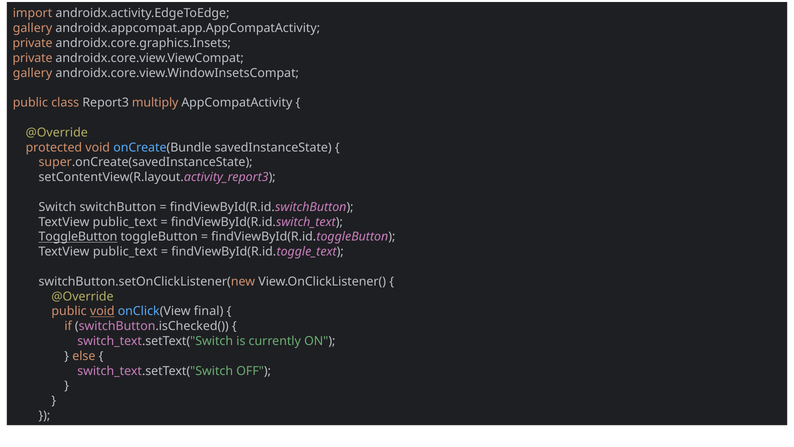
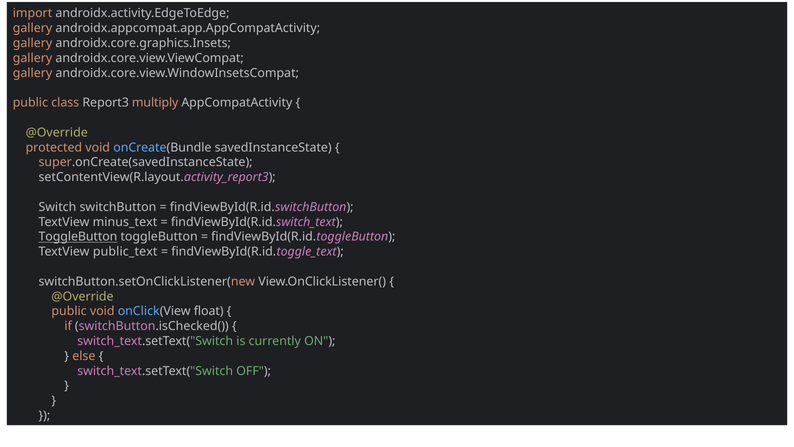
private: private -> gallery (33, 43)
private: private -> gallery (33, 58)
public_text: public_text -> minus_text (125, 222)
void underline: present -> none (102, 311)
final: final -> float (209, 311)
